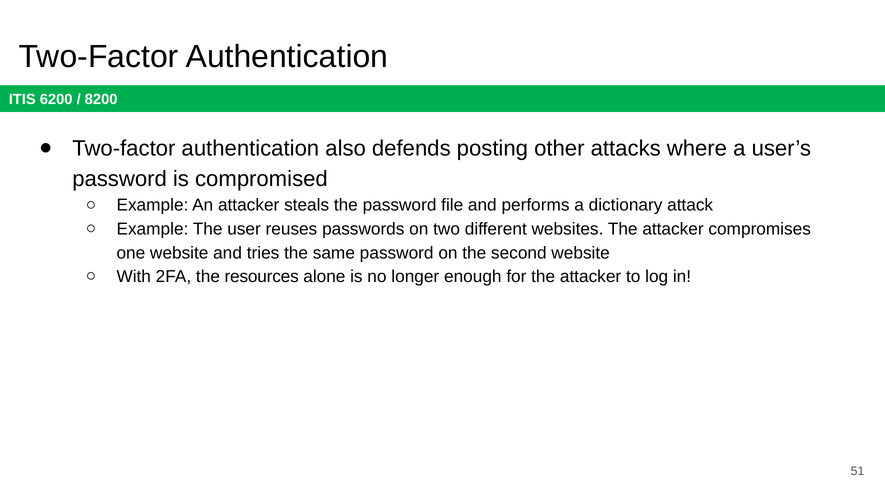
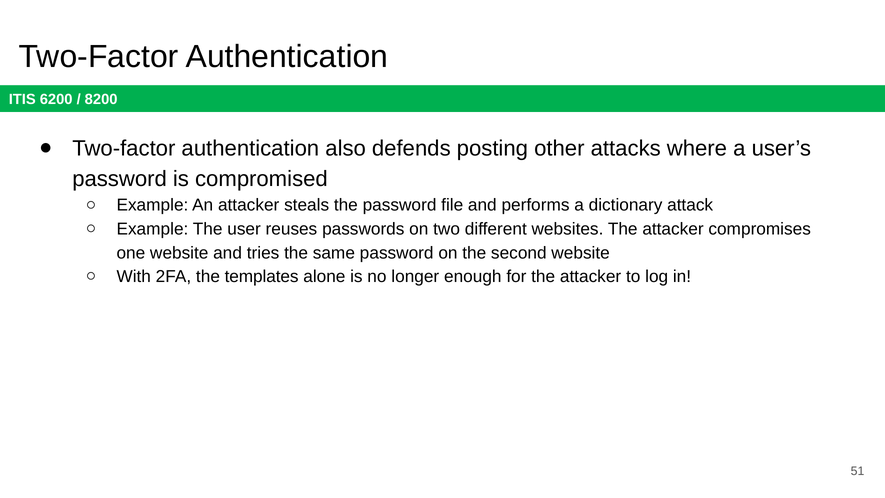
resources: resources -> templates (262, 277)
